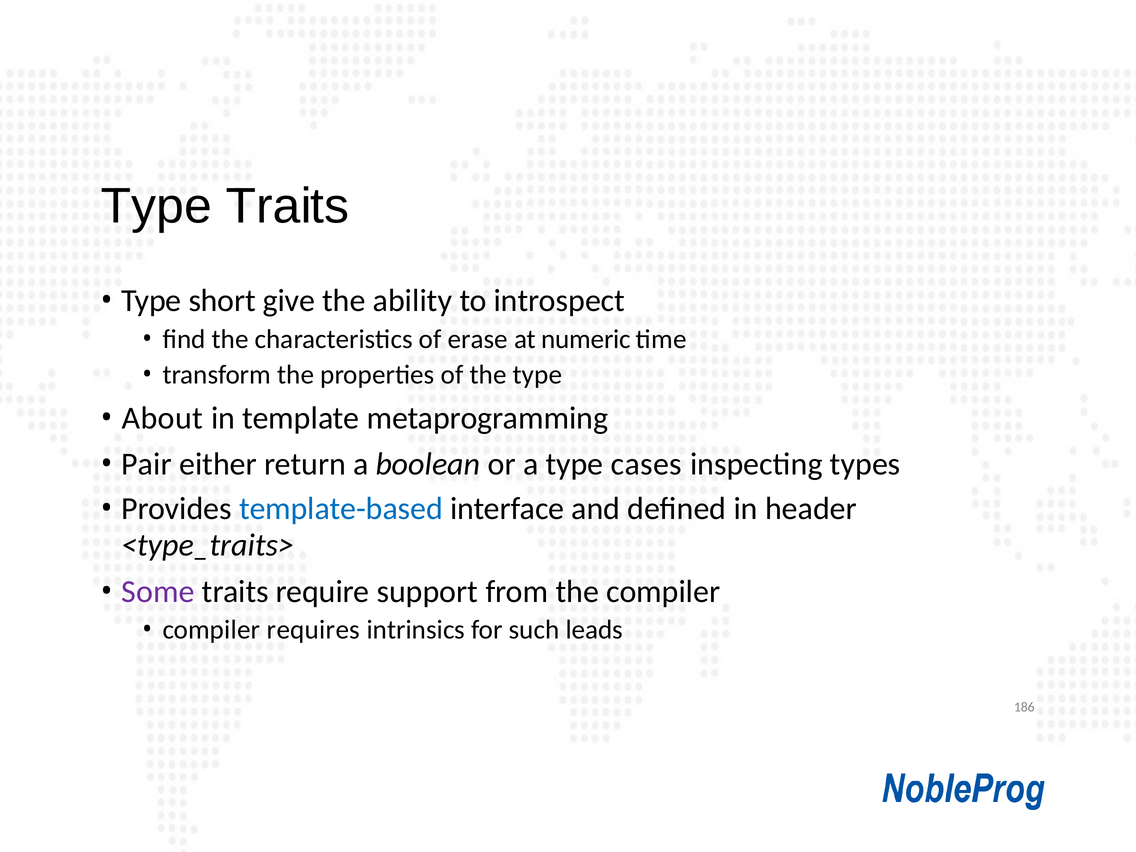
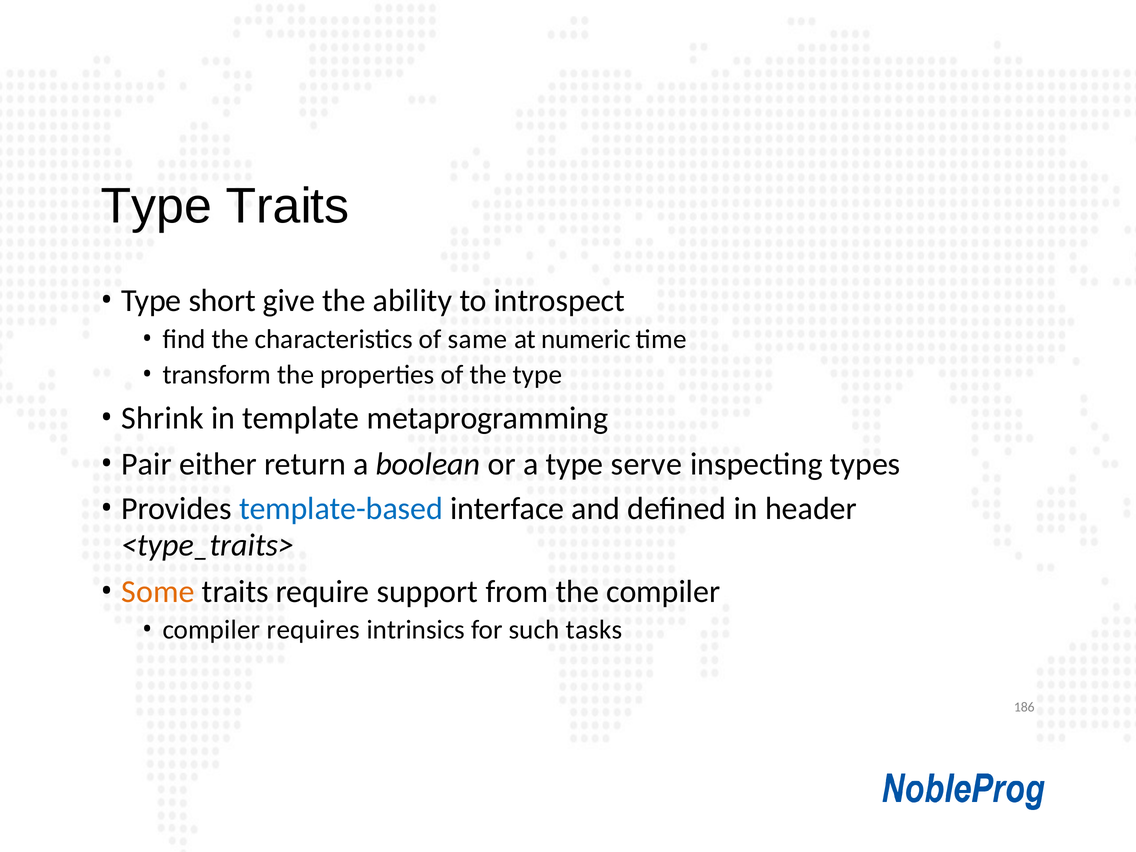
erase: erase -> same (478, 339)
About: About -> Shrink (162, 418)
cases: cases -> serve (646, 464)
Some colour: purple -> orange (158, 592)
leads: leads -> tasks (594, 630)
